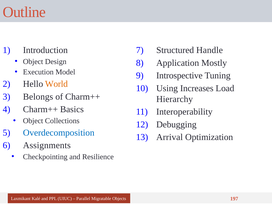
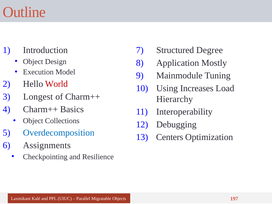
Handle: Handle -> Degree (210, 50)
Introspective: Introspective -> Mainmodule (179, 76)
World colour: orange -> red (56, 84)
Belongs: Belongs -> Longest (38, 97)
Arrival: Arrival -> Centers (170, 137)
